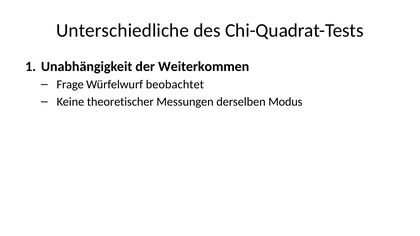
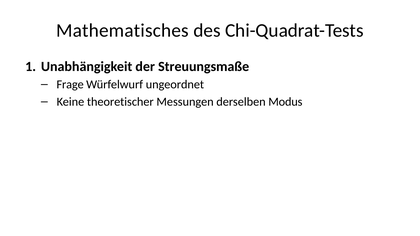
Unterschiedliche: Unterschiedliche -> Mathematisches (122, 30)
Weiterkommen: Weiterkommen -> Streuungsmaße (204, 67)
beobachtet: beobachtet -> ungeordnet (175, 85)
